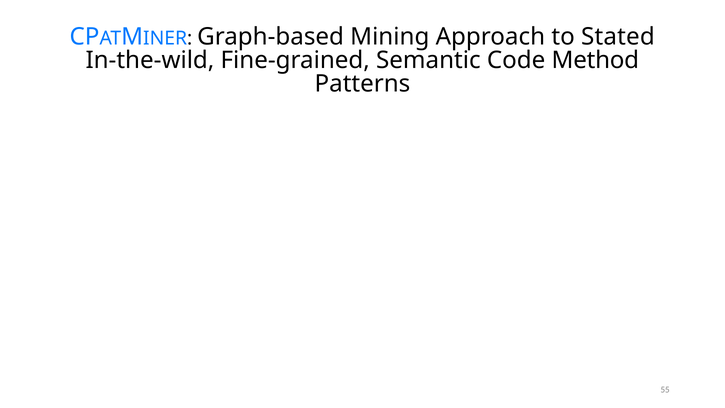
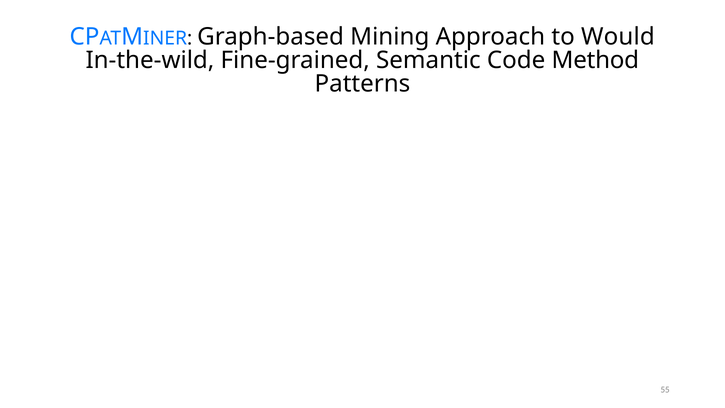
Stated: Stated -> Would (618, 37)
